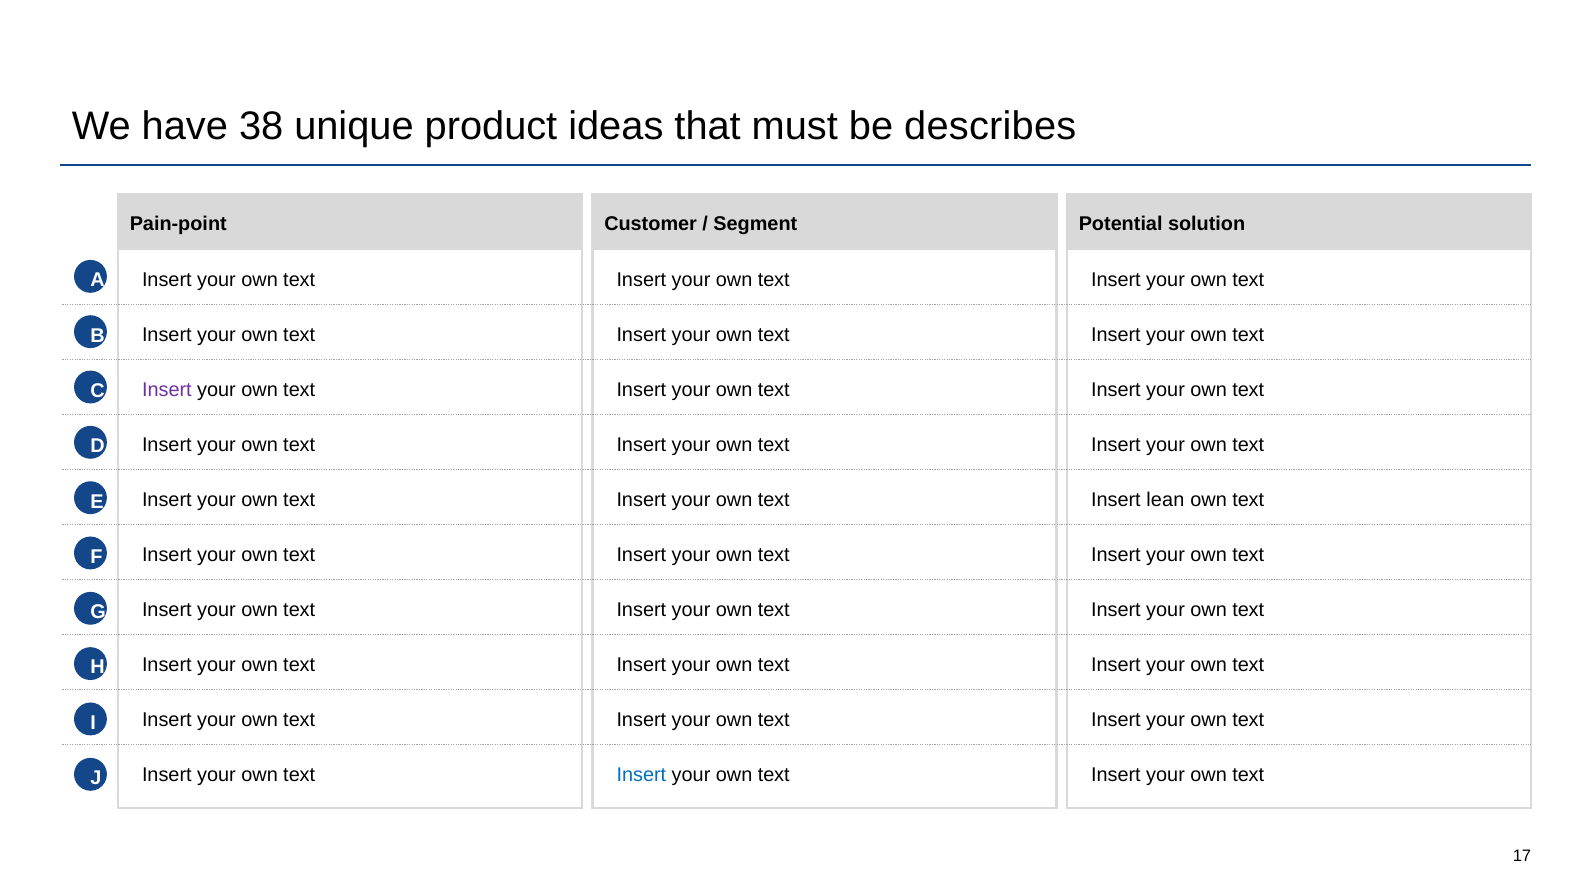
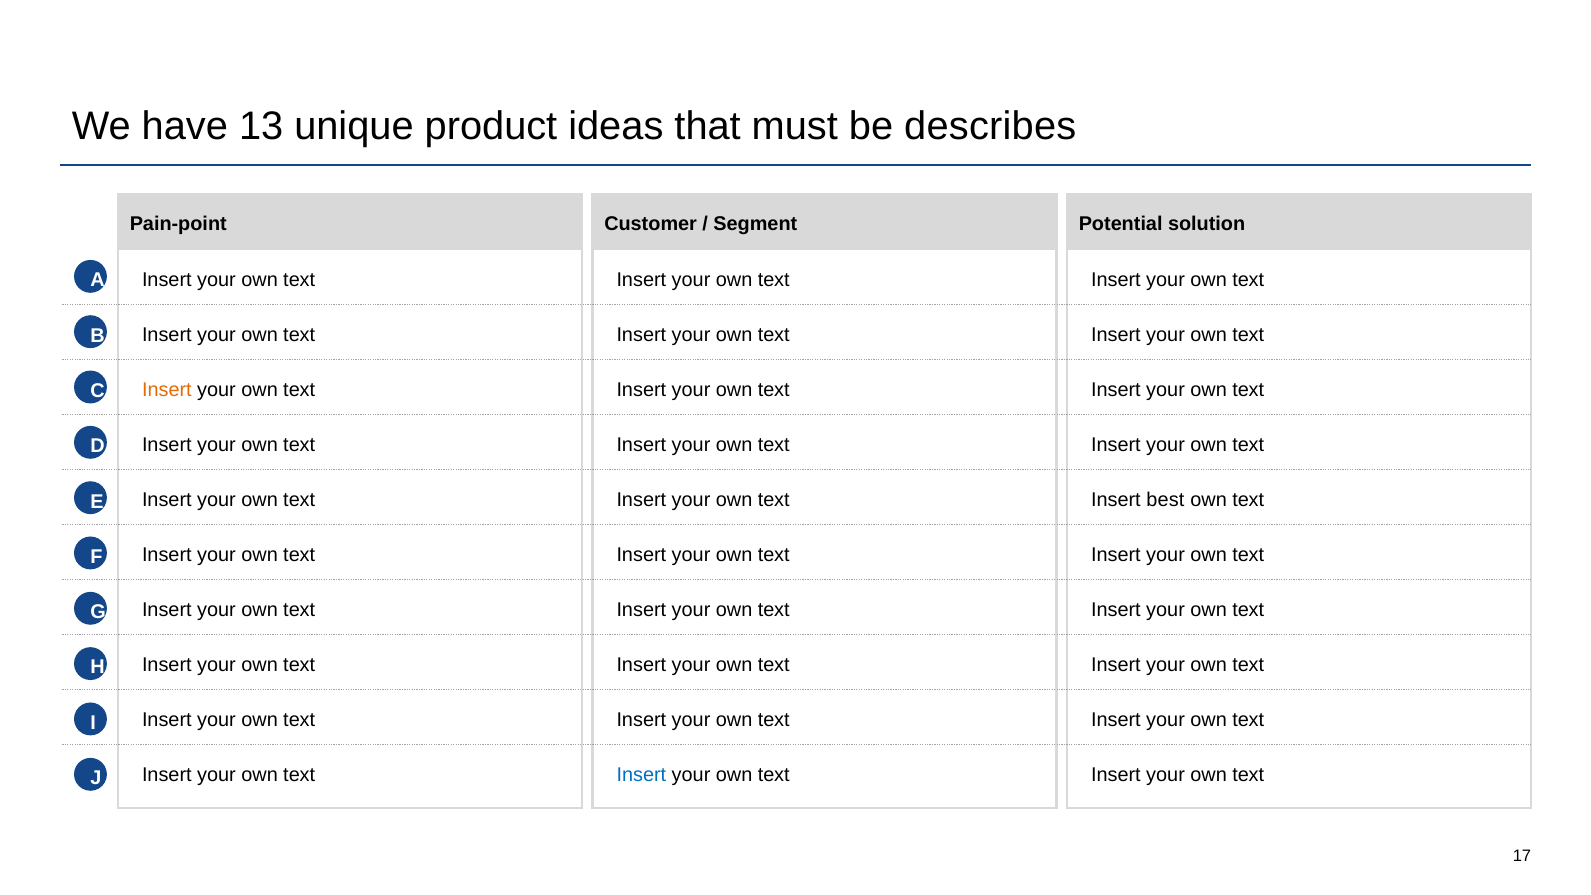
38: 38 -> 13 (261, 127)
Insert colour: purple -> orange (167, 390)
lean: lean -> best (1165, 500)
